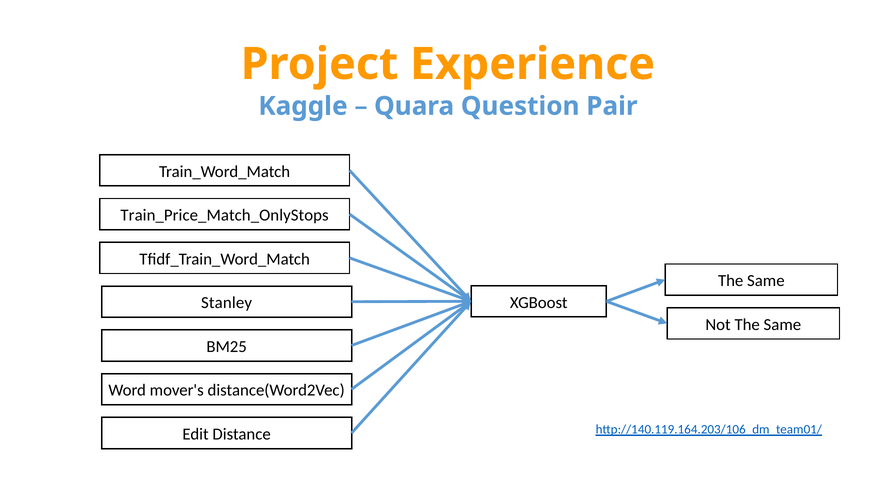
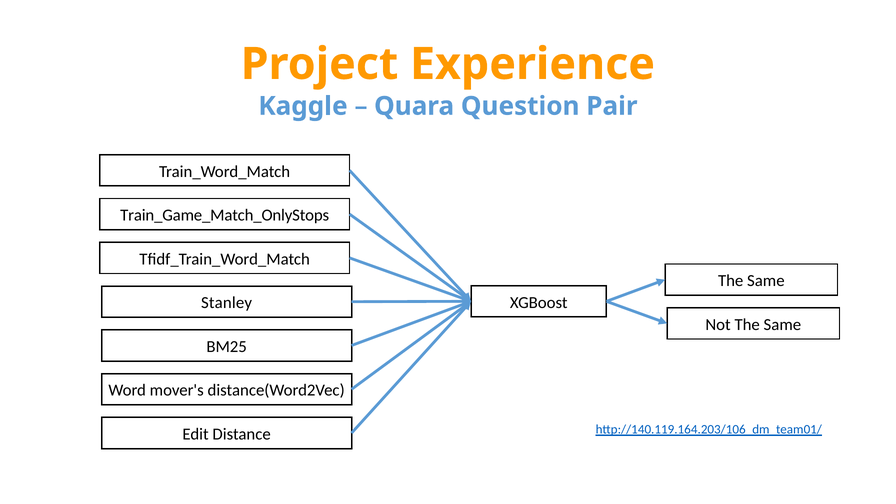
Train_Price_Match_OnlyStops: Train_Price_Match_OnlyStops -> Train_Game_Match_OnlyStops (225, 215)
